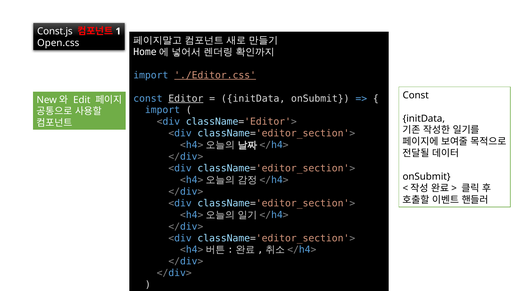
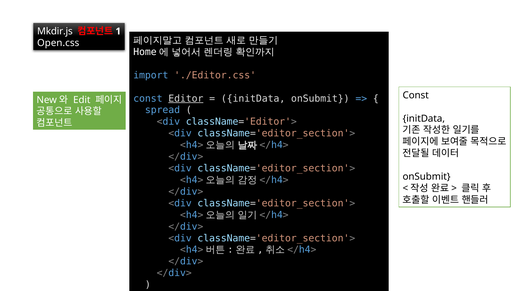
Const.js: Const.js -> Mkdir.js (55, 31)
./Editor.css underline: present -> none (215, 75)
import: import -> spread (163, 110)
